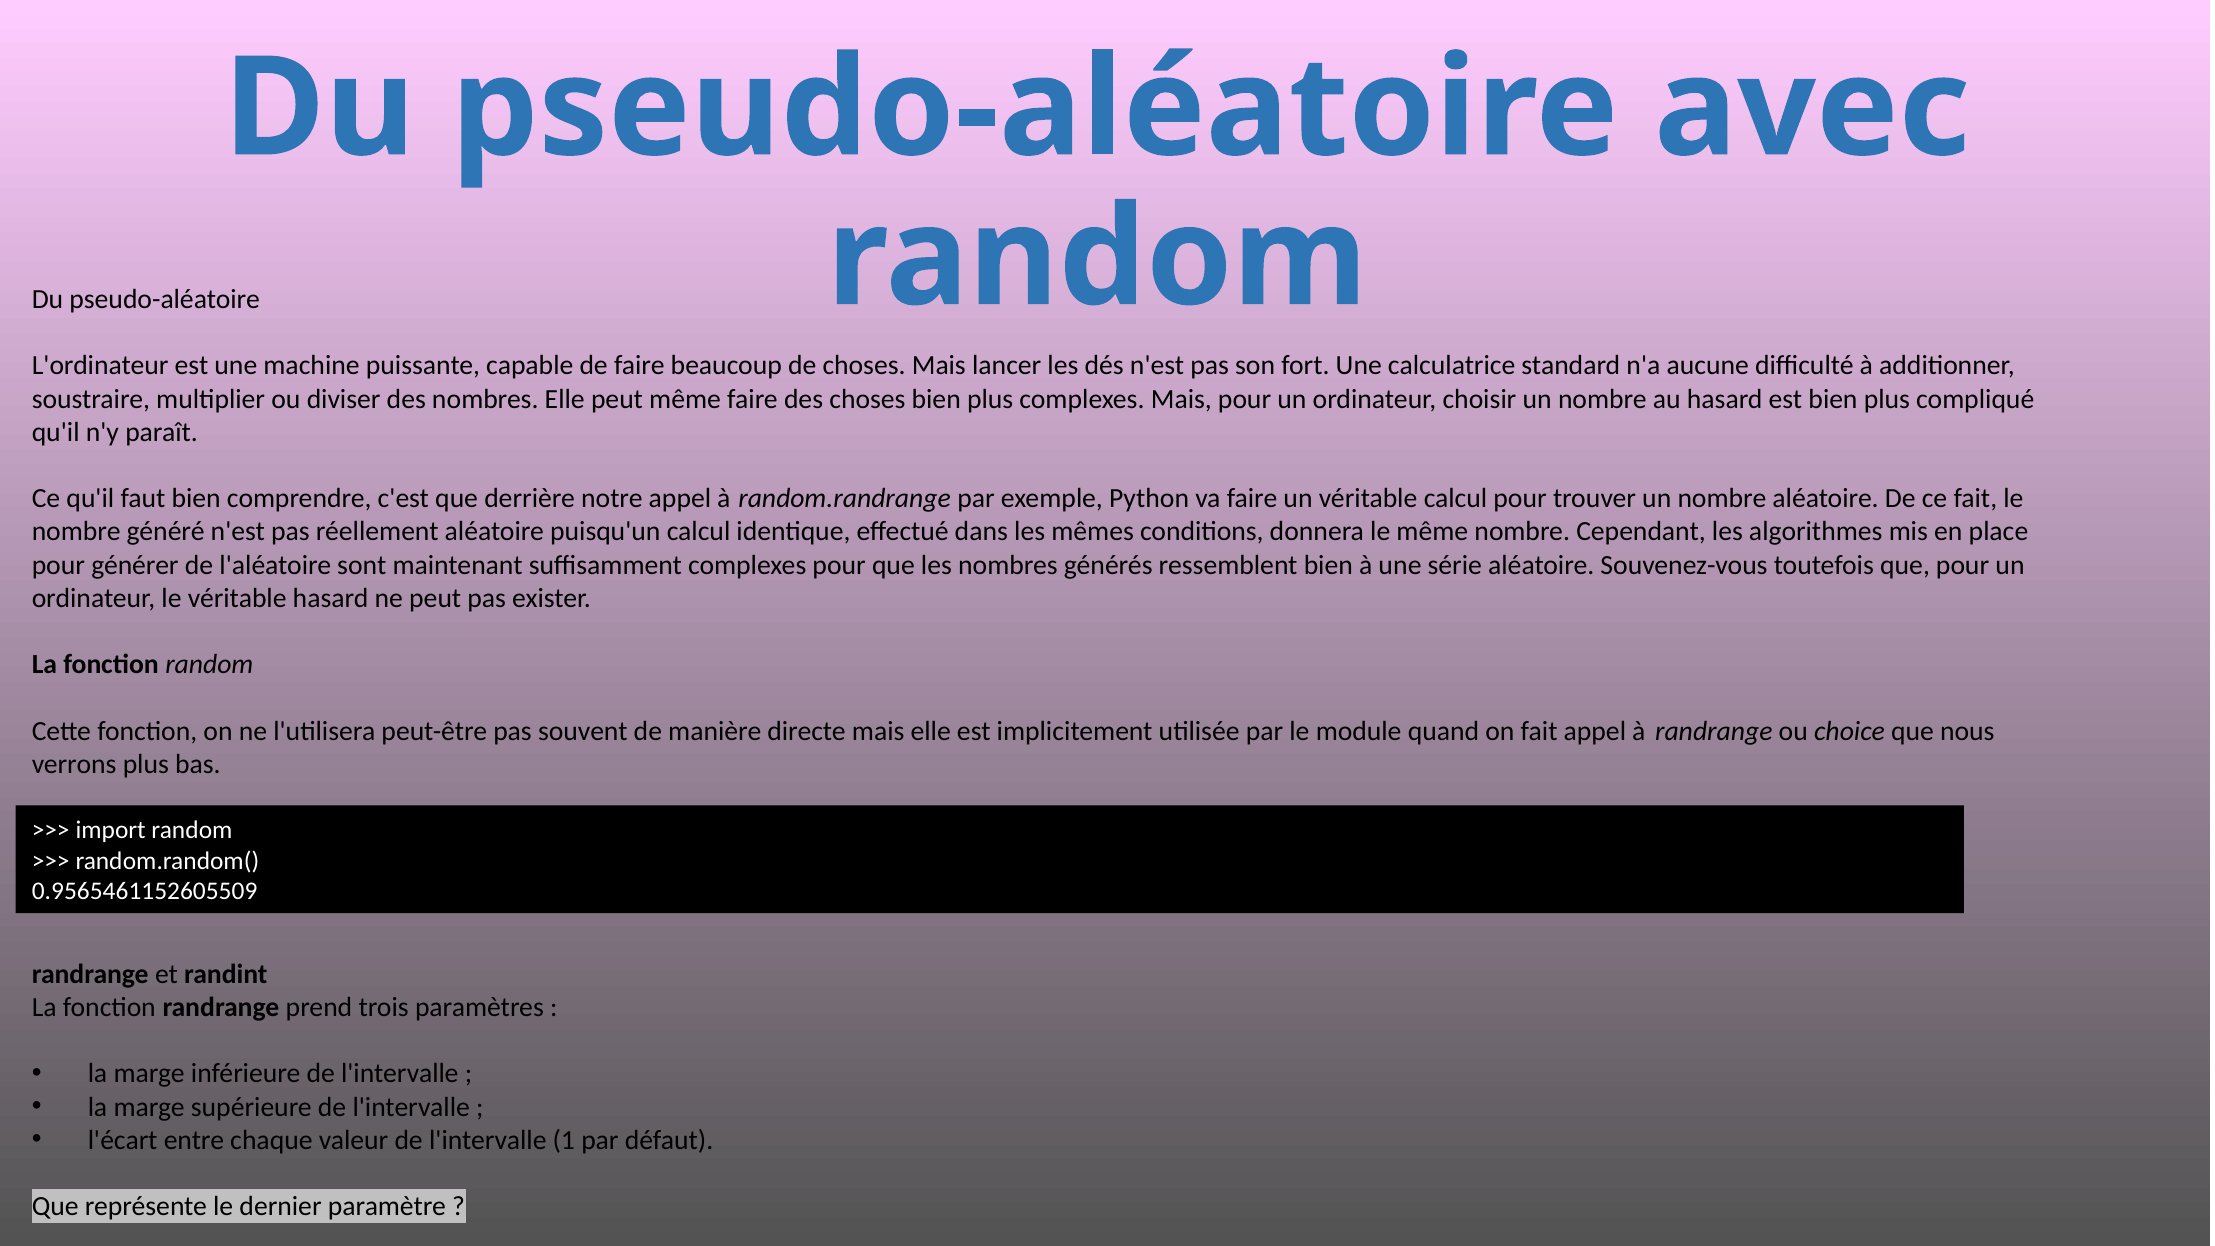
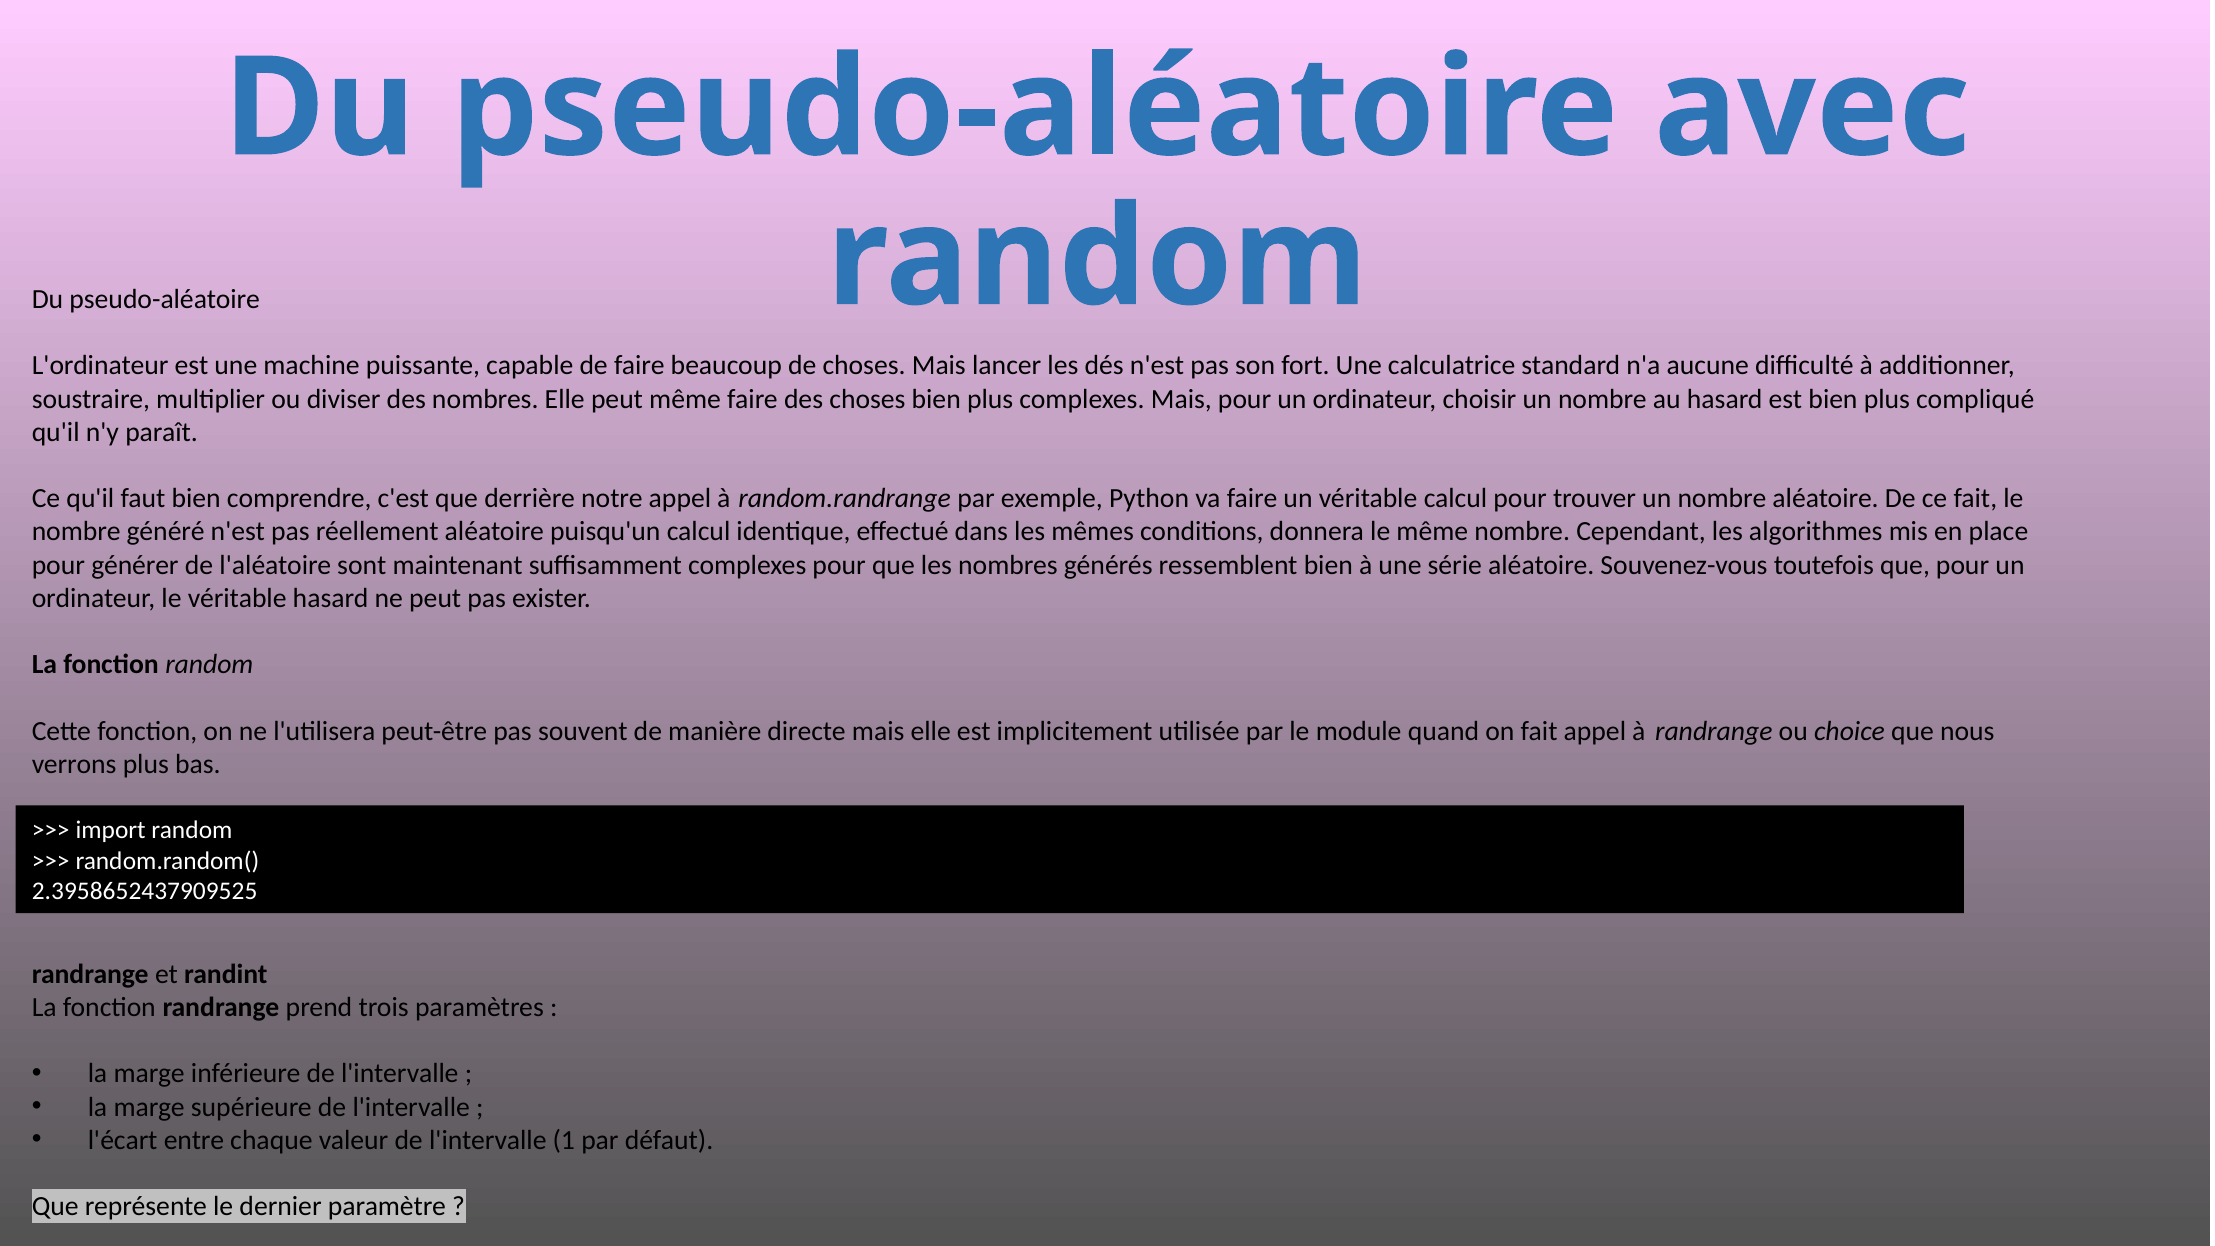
0.9565461152605509: 0.9565461152605509 -> 2.3958652437909525 (145, 891)
